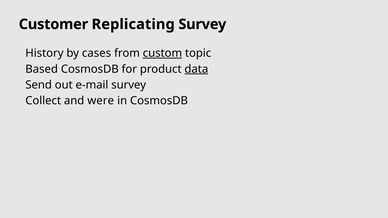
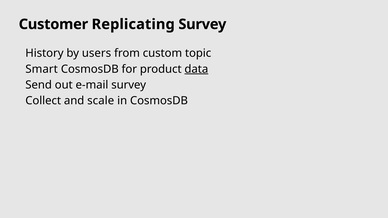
cases: cases -> users (97, 53)
custom underline: present -> none (162, 53)
Based: Based -> Smart (42, 69)
were: were -> scale (101, 101)
